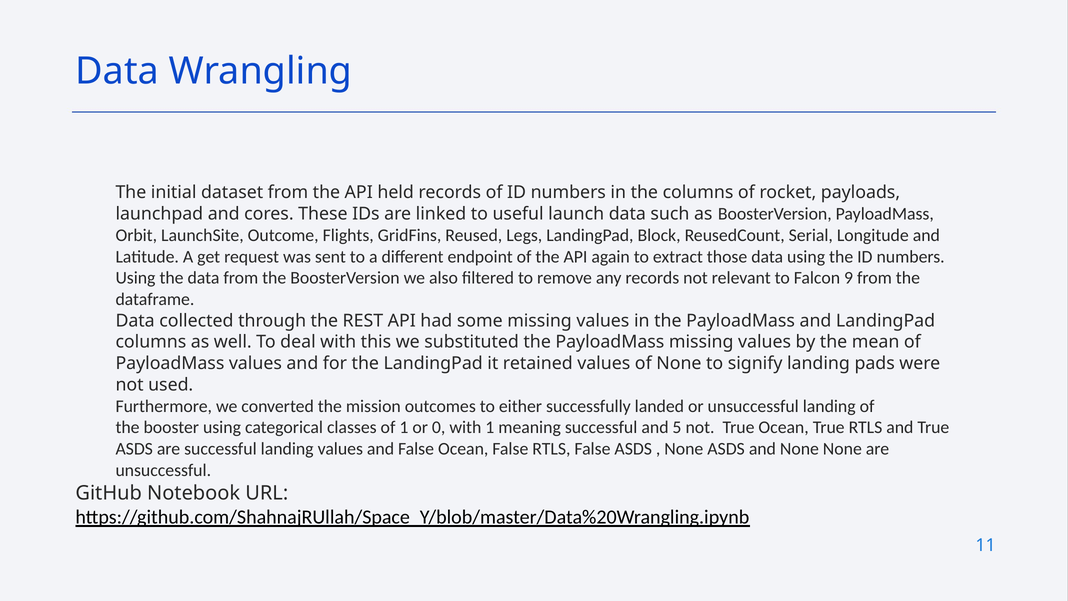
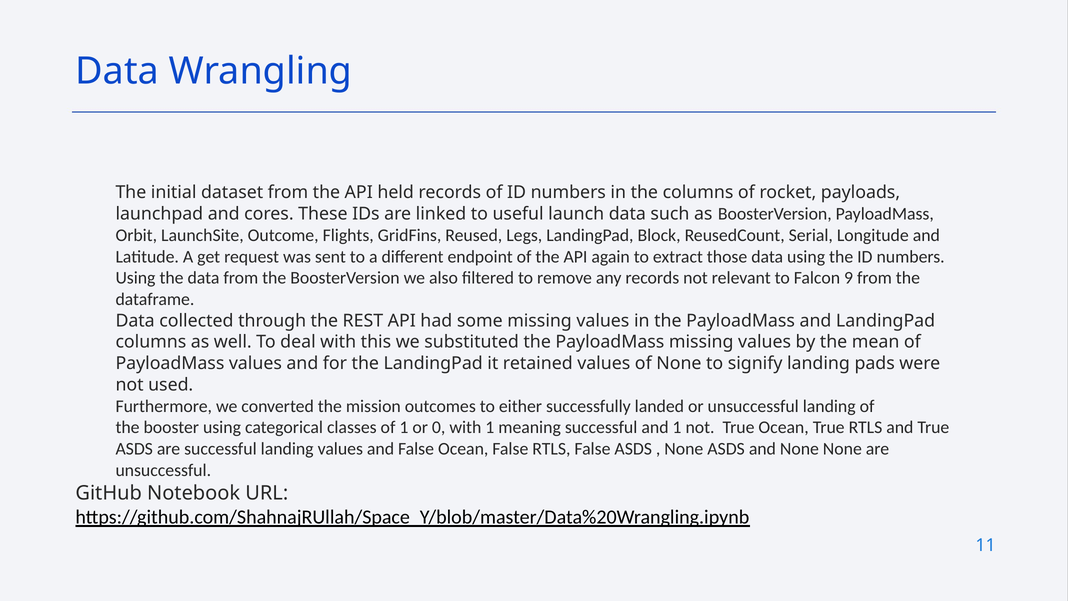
and 5: 5 -> 1 (677, 427)
